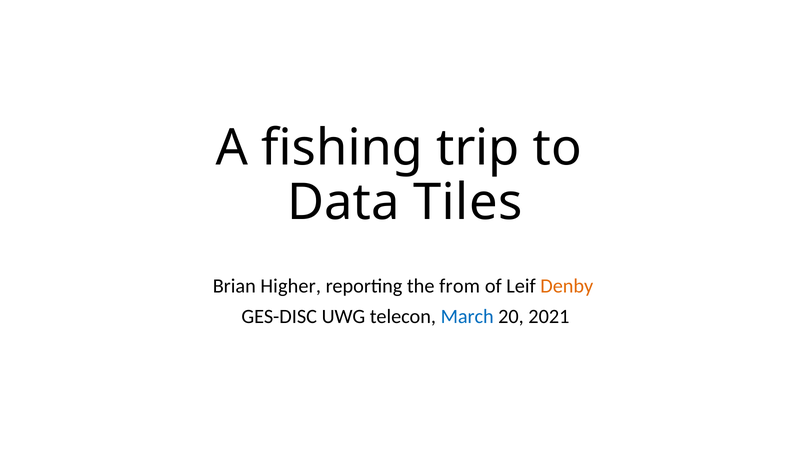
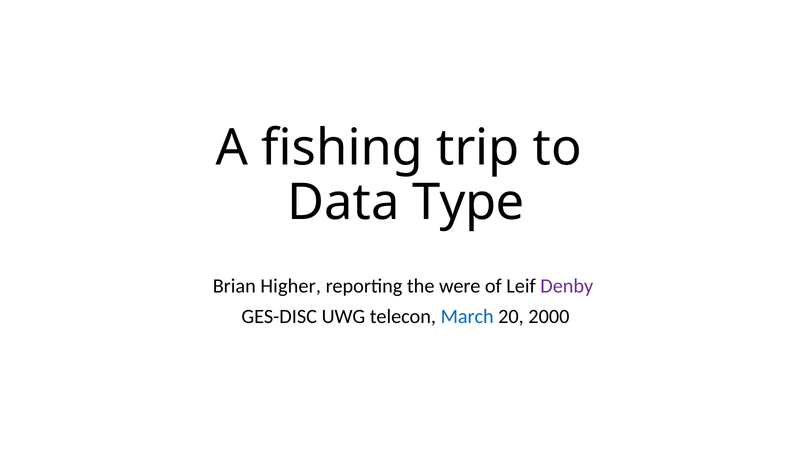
Tiles: Tiles -> Type (468, 203)
from: from -> were (460, 286)
Denby colour: orange -> purple (567, 286)
2021: 2021 -> 2000 (549, 317)
